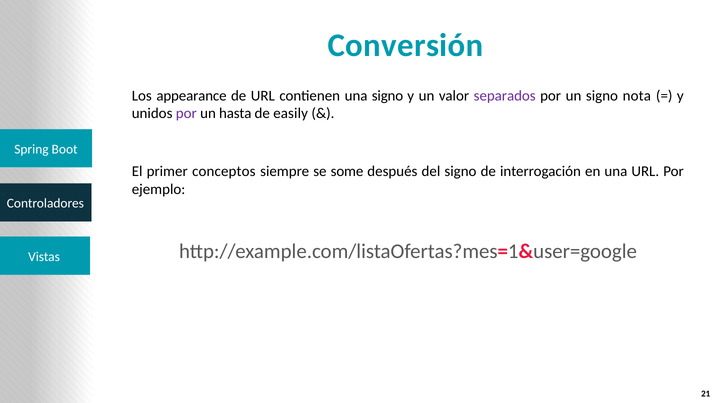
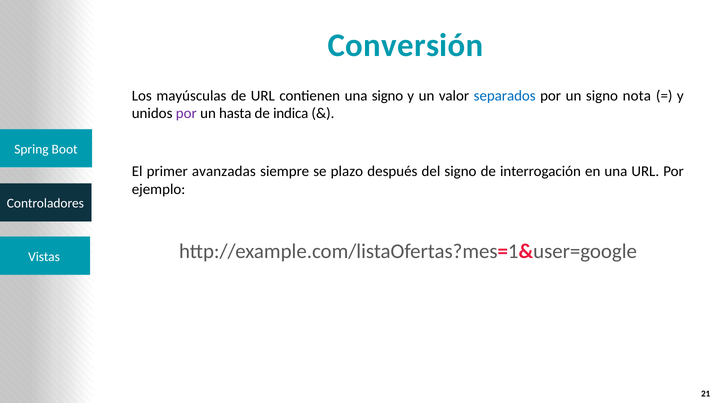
appearance: appearance -> mayúsculas (191, 96)
separados colour: purple -> blue (505, 96)
easily: easily -> indica (291, 113)
conceptos: conceptos -> avanzadas (224, 171)
some: some -> plazo (347, 171)
